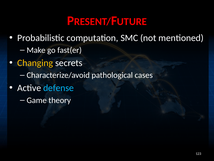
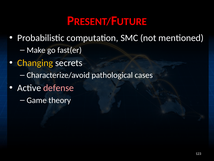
defense colour: light blue -> pink (58, 88)
